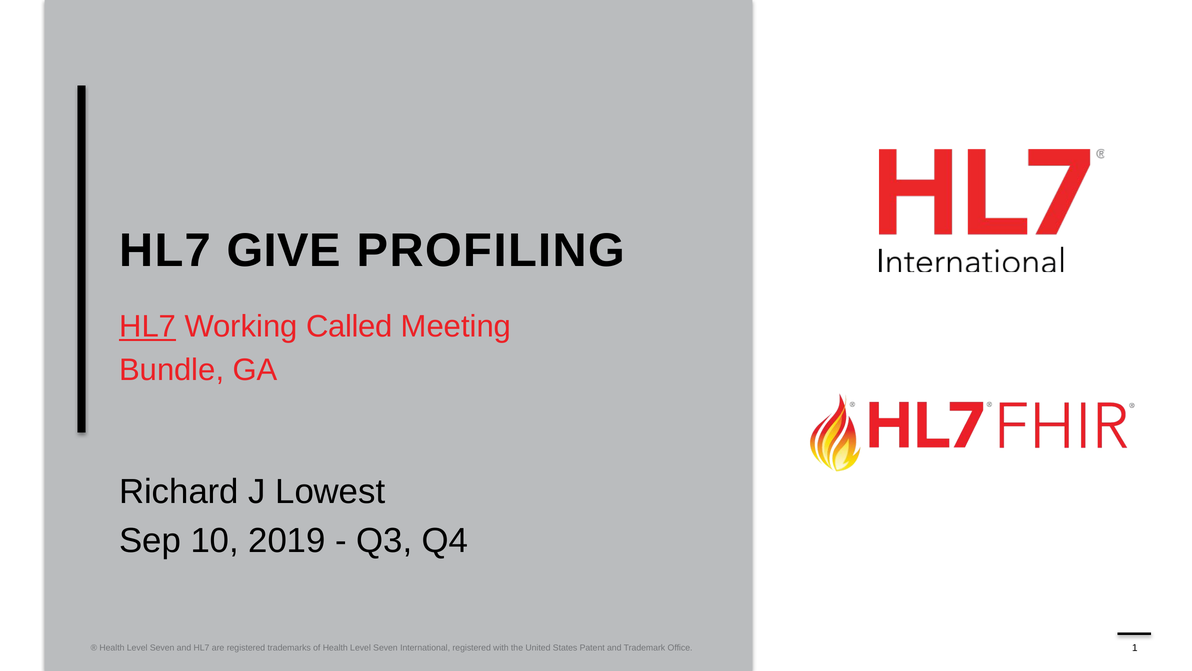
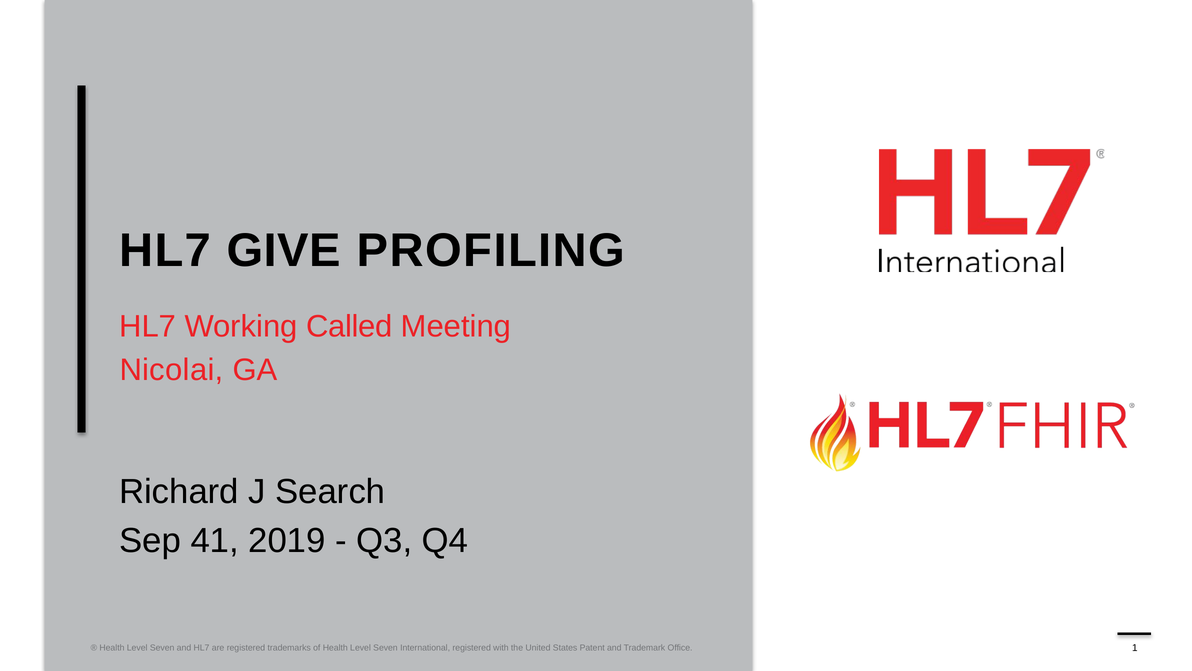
HL7 underline: present -> none (148, 326)
Bundle: Bundle -> Nicolai (172, 370)
Lowest: Lowest -> Search (330, 492)
10: 10 -> 41 (215, 540)
